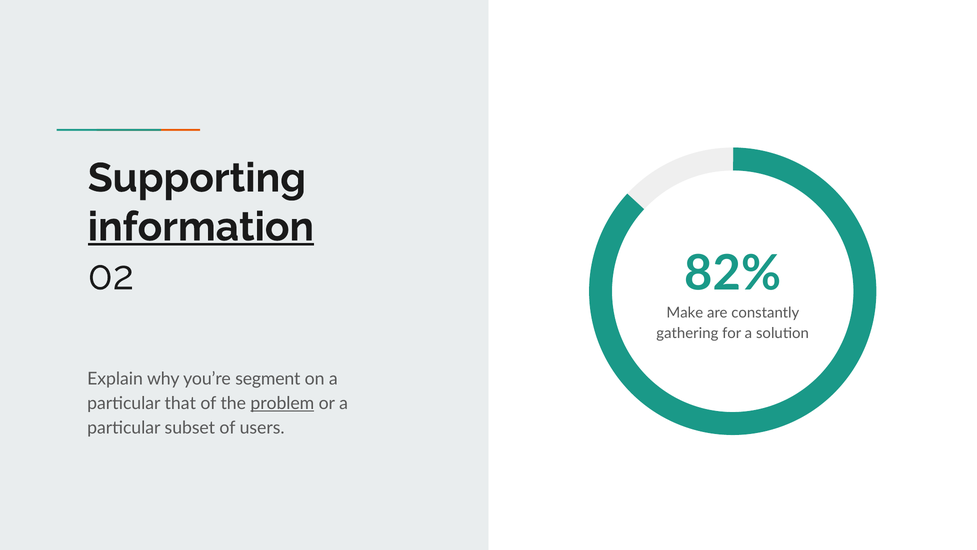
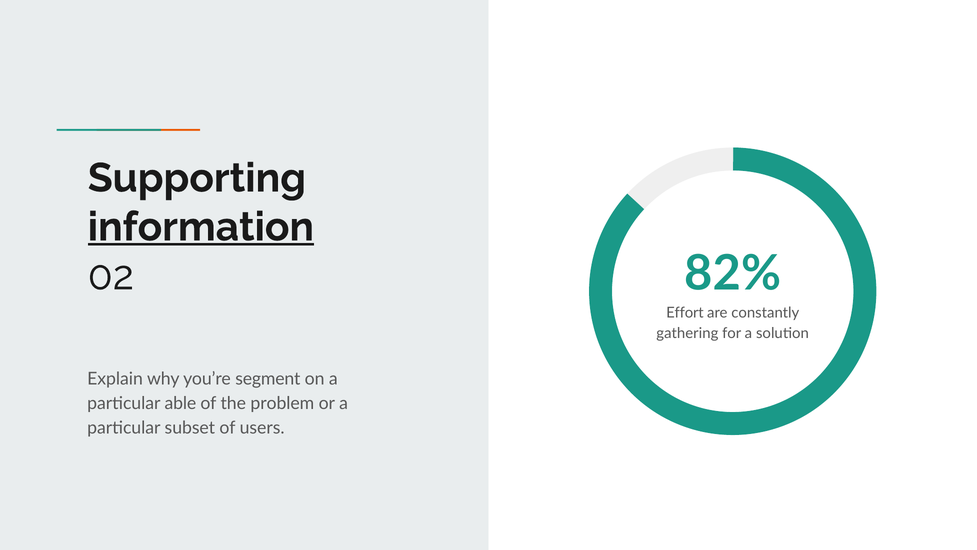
Make: Make -> Effort (685, 313)
that: that -> able (180, 403)
problem underline: present -> none (282, 403)
